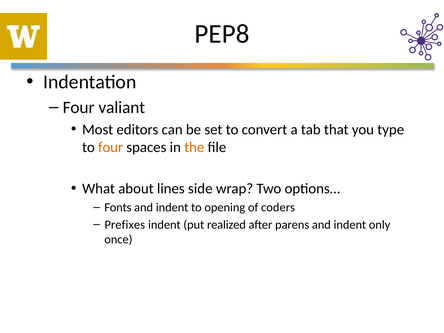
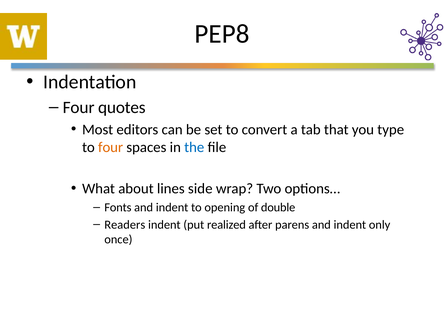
valiant: valiant -> quotes (122, 108)
the colour: orange -> blue (194, 147)
coders: coders -> double (278, 207)
Prefixes: Prefixes -> Readers (125, 225)
